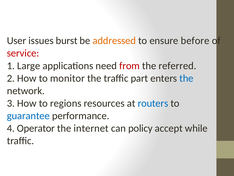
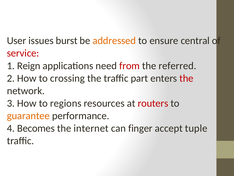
before: before -> central (195, 41)
Large: Large -> Reign (29, 66)
monitor: monitor -> crossing (67, 78)
the colour: blue -> red (186, 78)
routers colour: blue -> red (153, 103)
guarantee colour: blue -> orange (28, 115)
Operator: Operator -> Becomes (36, 128)
policy: policy -> finger (140, 128)
while: while -> tuple (196, 128)
